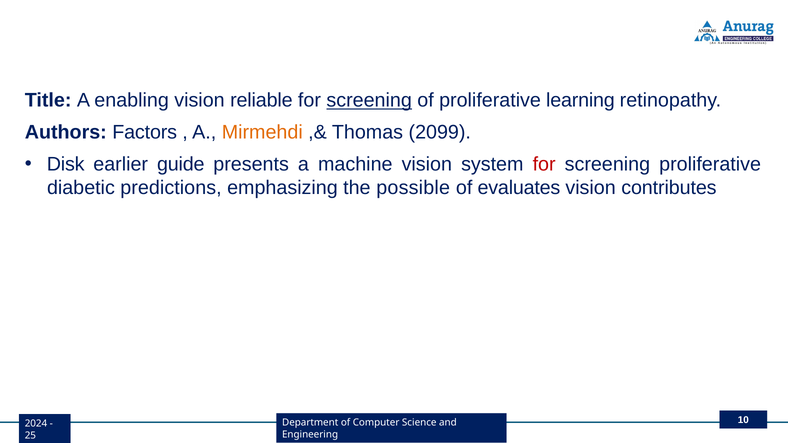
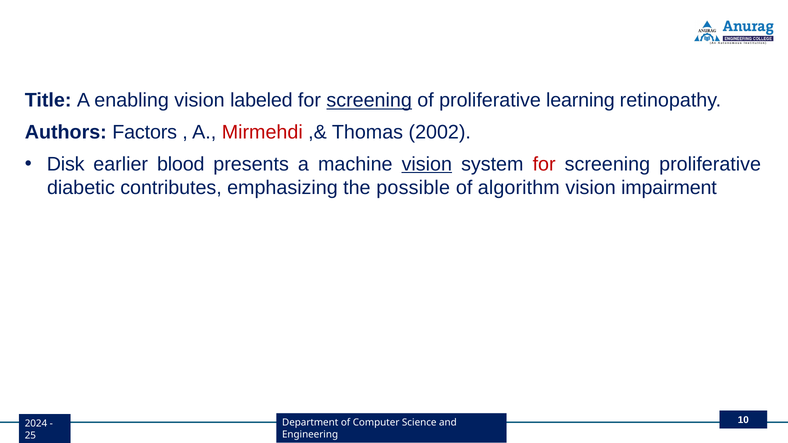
reliable: reliable -> labeled (261, 101)
Mirmehdi colour: orange -> red (262, 132)
2099: 2099 -> 2002 (440, 132)
guide: guide -> blood (181, 164)
vision underline: none -> present (427, 164)
predictions: predictions -> contributes (171, 188)
evaluates: evaluates -> algorithm (519, 188)
contributes: contributes -> impairment (669, 188)
